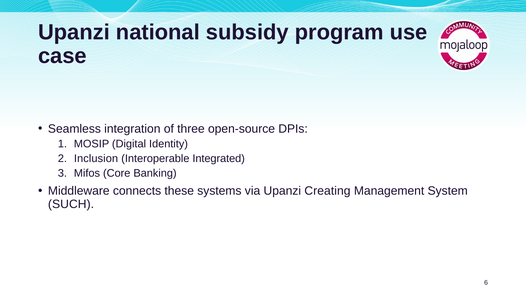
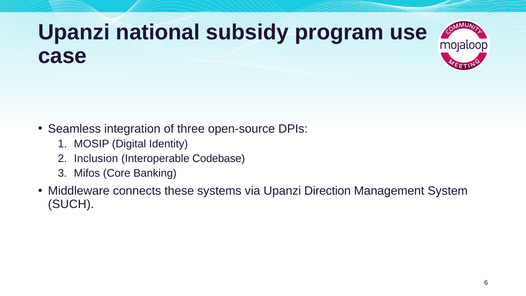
Integrated: Integrated -> Codebase (219, 158)
Creating: Creating -> Direction (328, 191)
